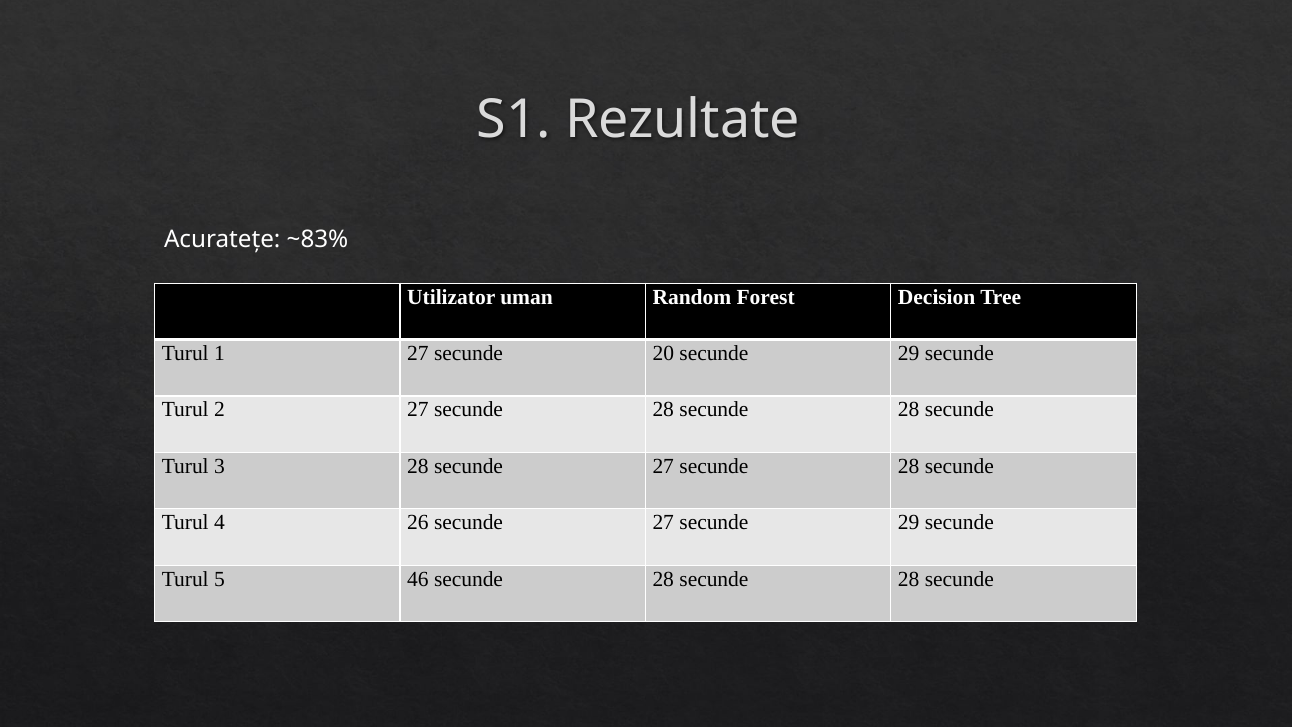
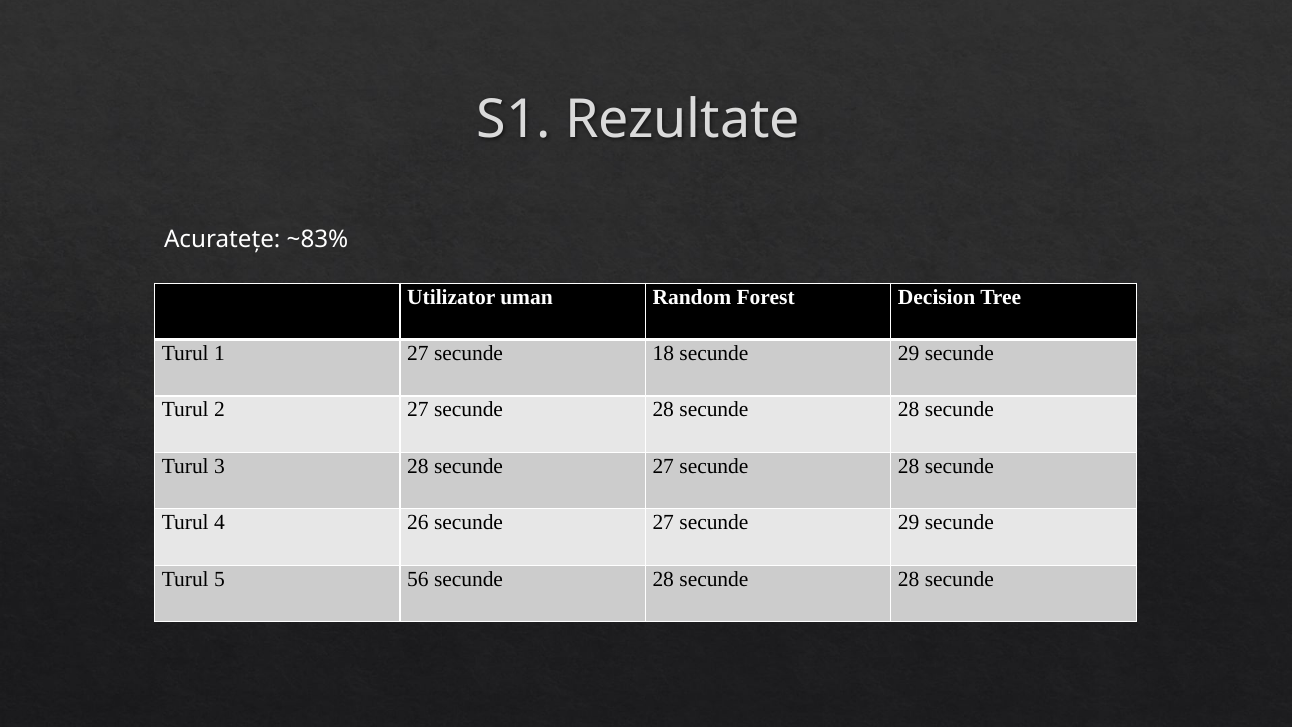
20: 20 -> 18 (663, 353)
46: 46 -> 56 (418, 579)
